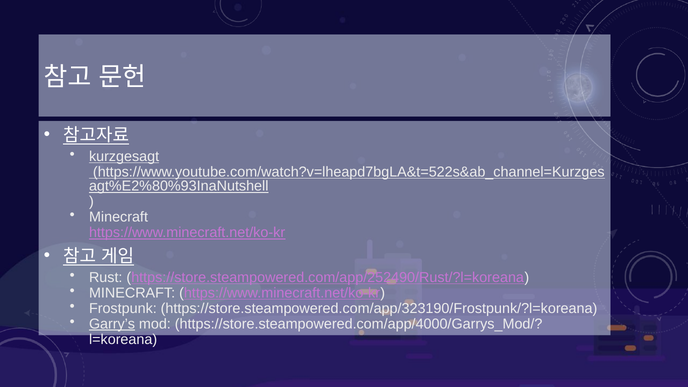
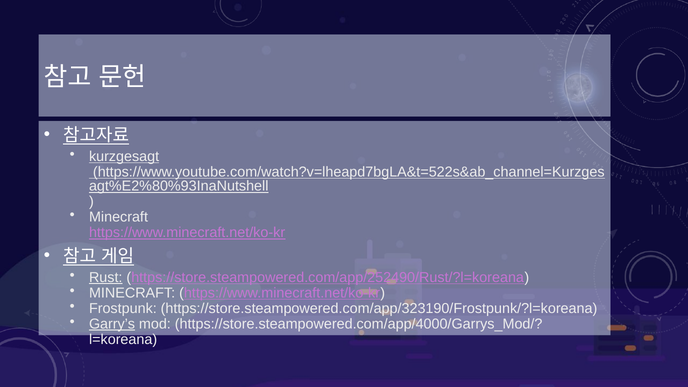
Rust underline: none -> present (106, 277)
